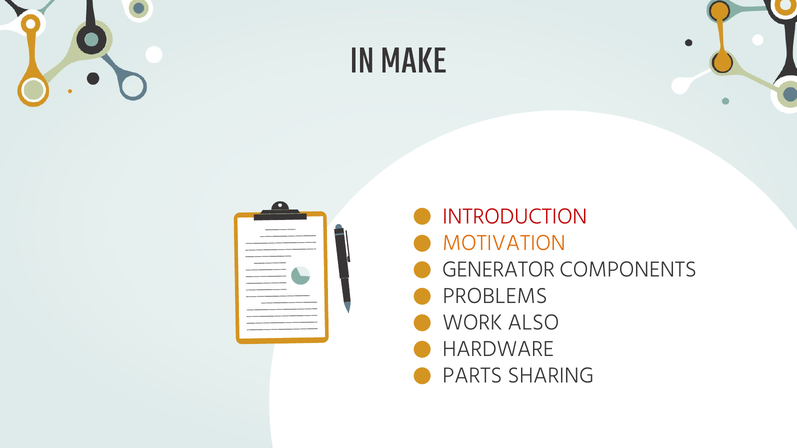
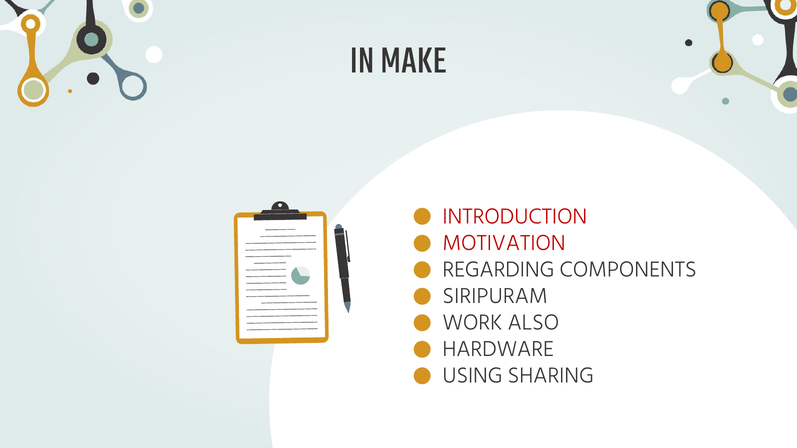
MOTIVATION colour: orange -> red (504, 243)
GENERATOR: GENERATOR -> REGARDING (498, 270)
PROBLEMS: PROBLEMS -> SIRIPURAM (495, 296)
PARTS: PARTS -> USING (472, 376)
